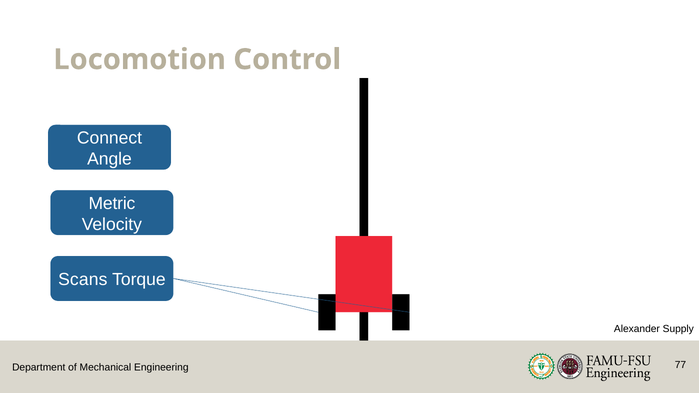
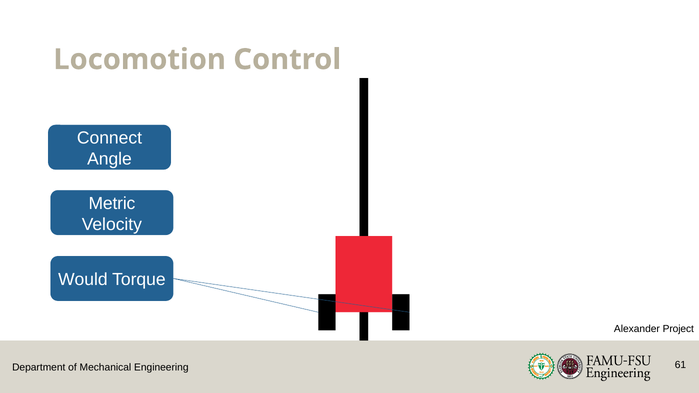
Scans: Scans -> Would (83, 280)
Supply: Supply -> Project (678, 329)
77: 77 -> 61 (680, 365)
